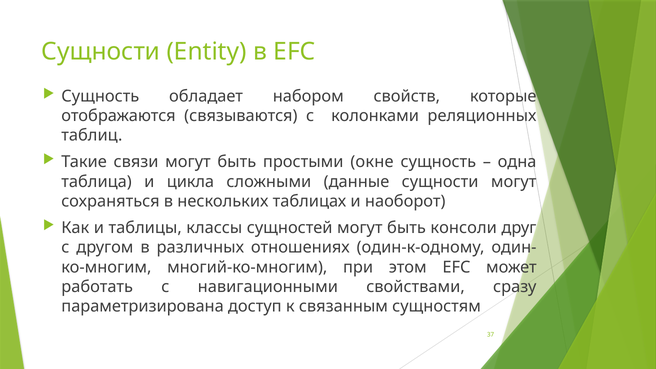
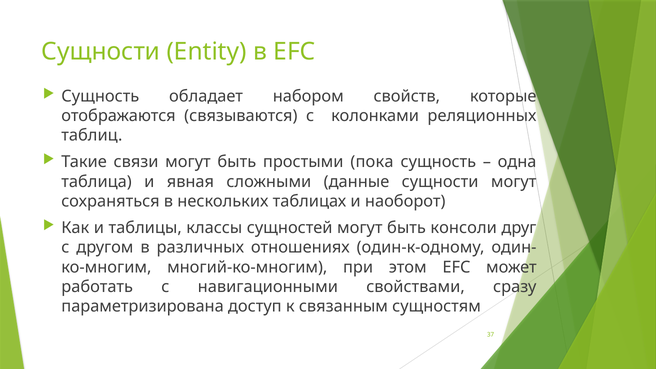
окне: окне -> пока (372, 162)
цикла: цикла -> явная (190, 182)
